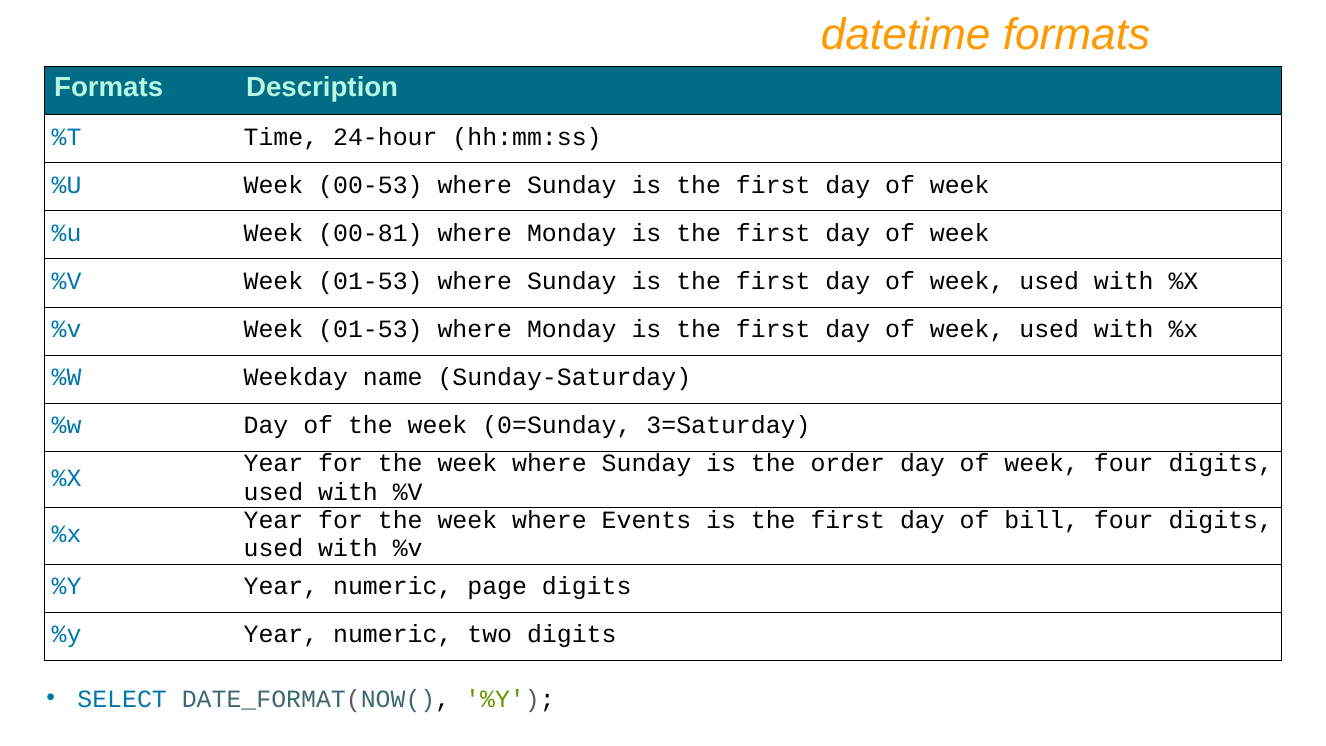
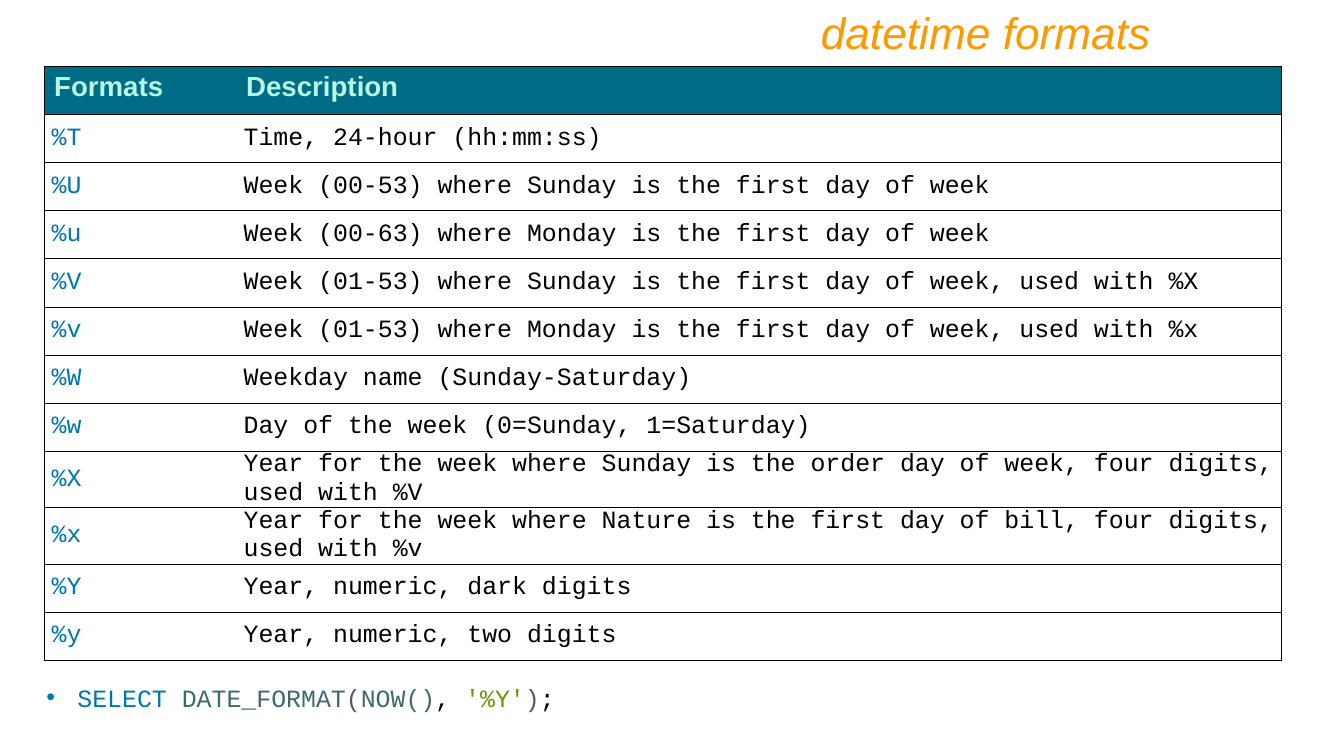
00-81: 00-81 -> 00-63 (370, 233)
3=Saturday: 3=Saturday -> 1=Saturday (728, 426)
Events: Events -> Nature (646, 520)
page: page -> dark (497, 586)
